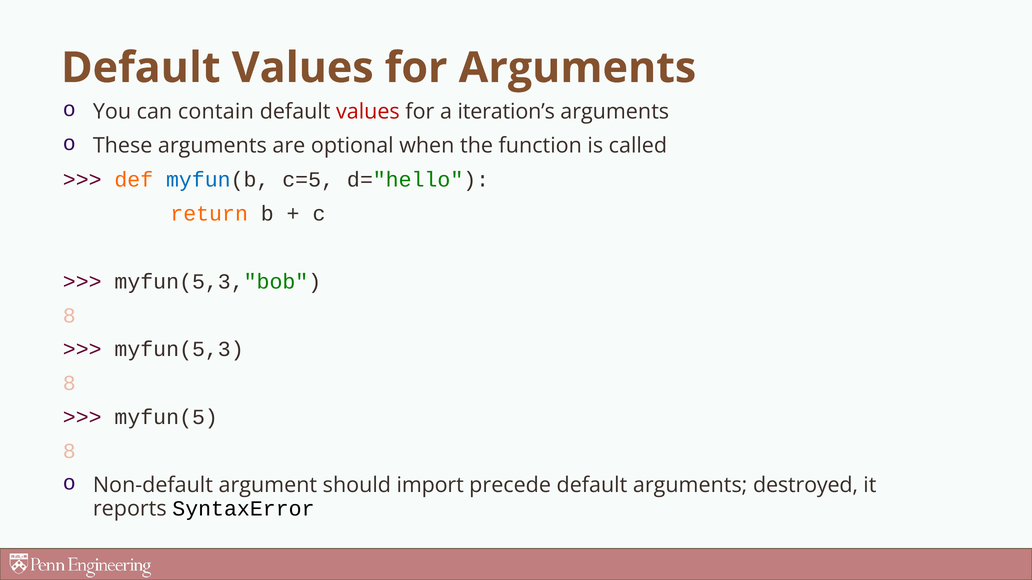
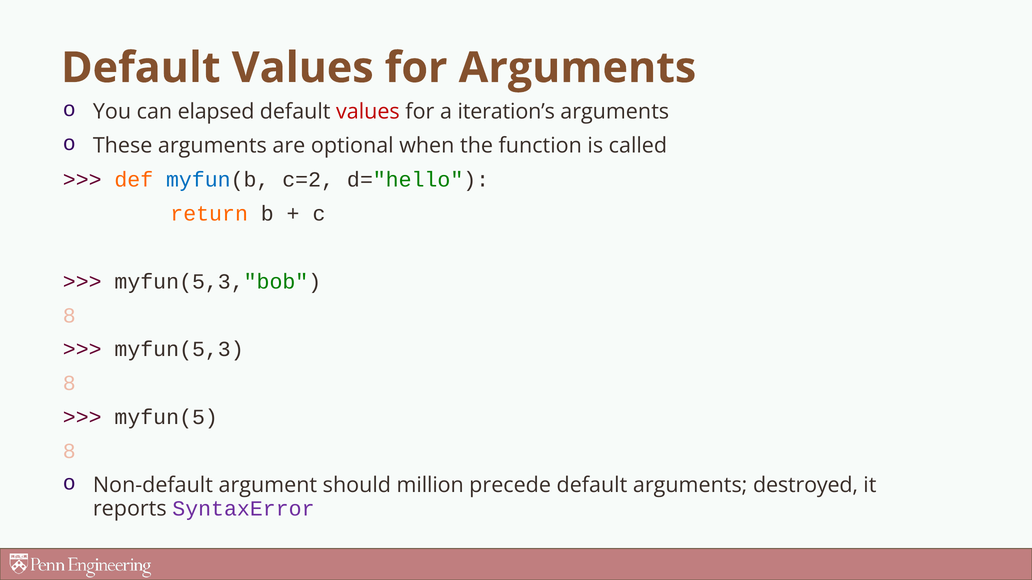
contain: contain -> elapsed (216, 112)
c=5: c=5 -> c=2 (308, 180)
import: import -> million (430, 486)
SyntaxError colour: black -> purple (243, 509)
